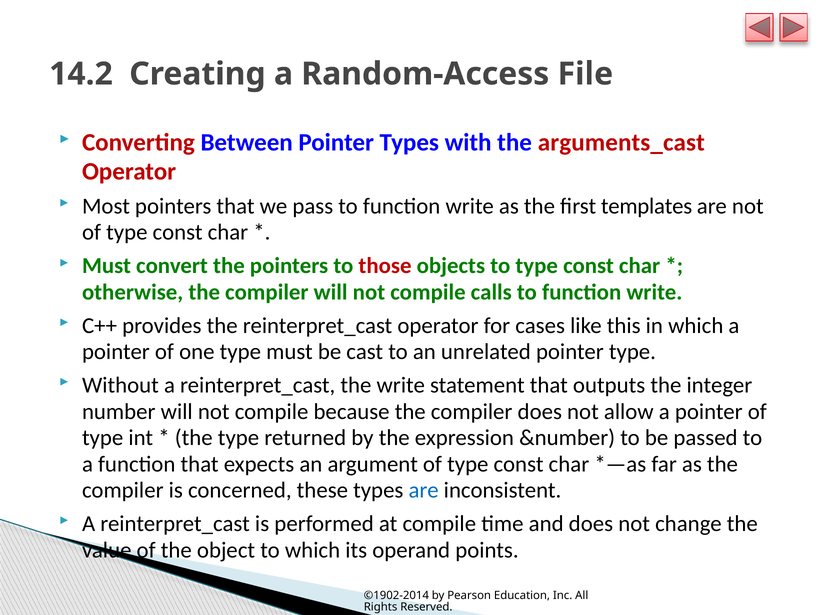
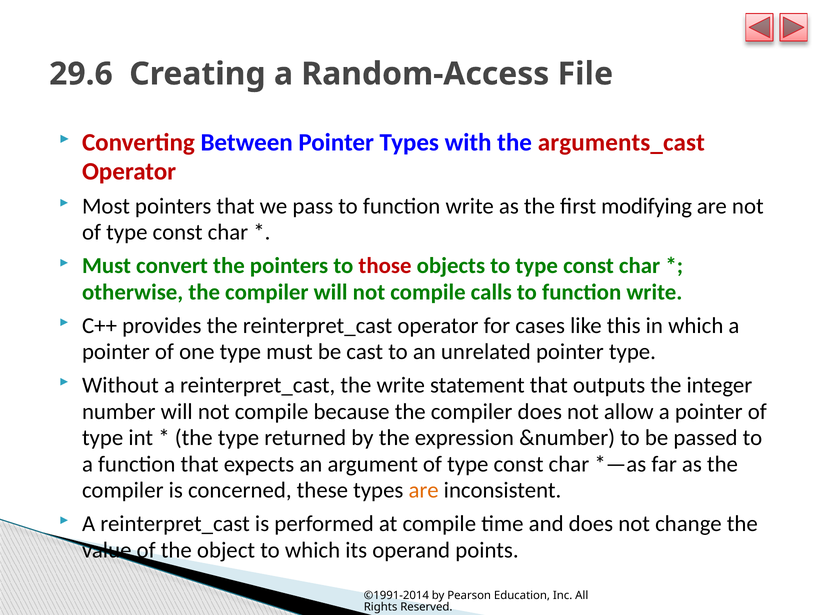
14.2: 14.2 -> 29.6 (81, 74)
templates: templates -> modifying (647, 206)
are colour: blue -> orange (424, 491)
©1902-2014: ©1902-2014 -> ©1991-2014 (396, 596)
